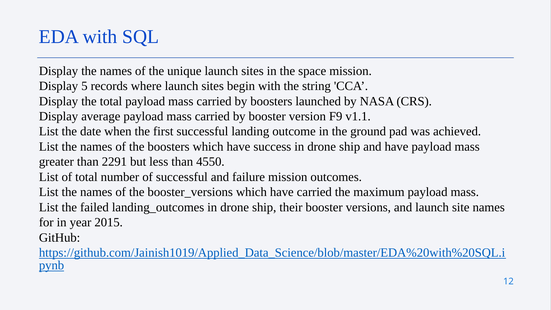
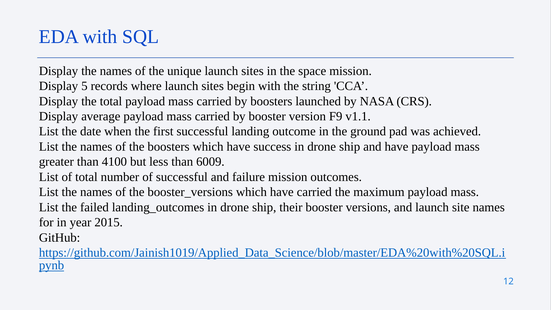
2291: 2291 -> 4100 (114, 162)
4550: 4550 -> 6009 (210, 162)
